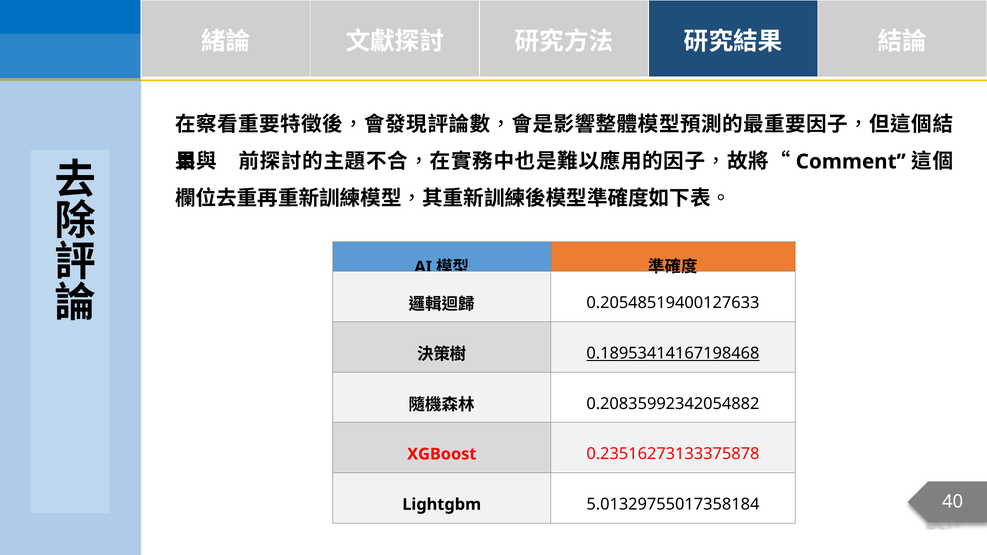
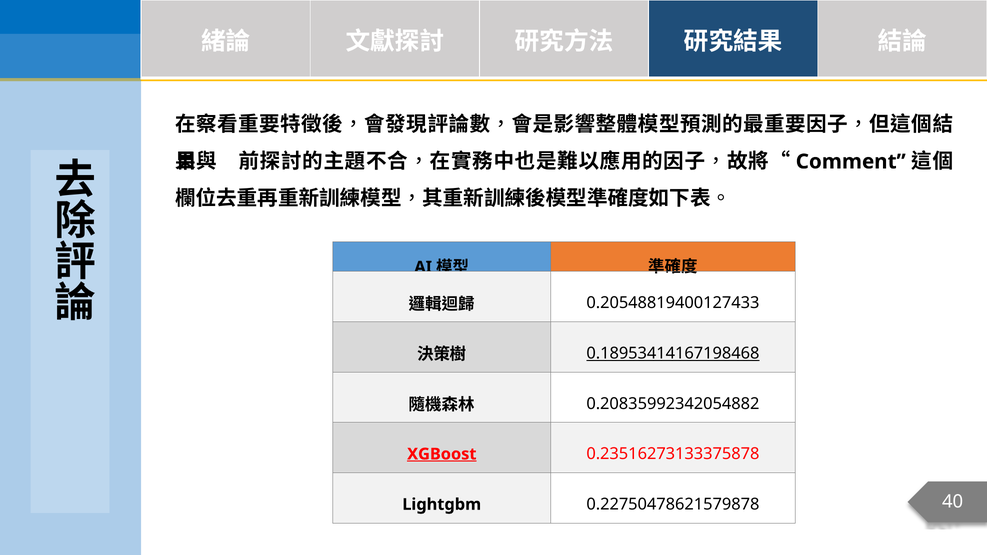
0.20548519400127633: 0.20548519400127633 -> 0.20548819400127433 (673, 303)
XGBoost underline: none -> present (442, 454)
5.01329755017358184: 5.01329755017358184 -> 0.22750478621579878 (673, 505)
